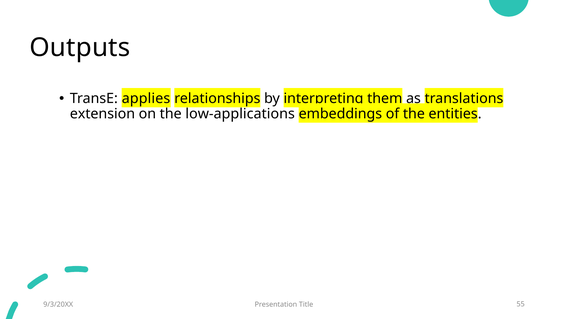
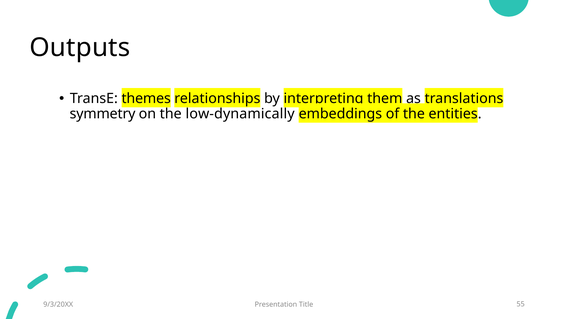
applies: applies -> themes (146, 99)
extension: extension -> symmetry (103, 114)
low-applications: low-applications -> low-dynamically (240, 114)
